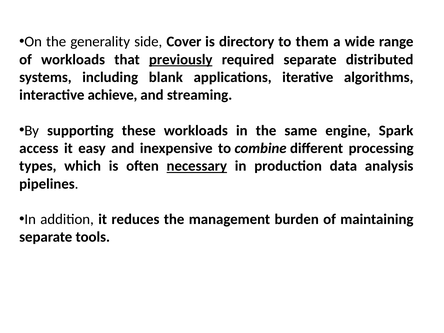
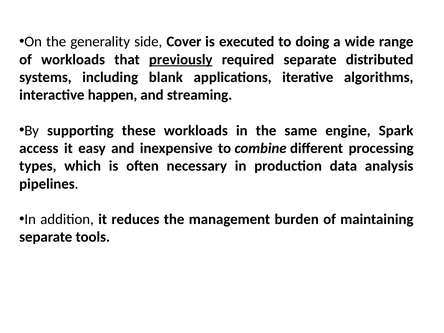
directory: directory -> executed (247, 42)
them: them -> doing (312, 42)
achieve: achieve -> happen (113, 95)
necessary underline: present -> none (197, 166)
